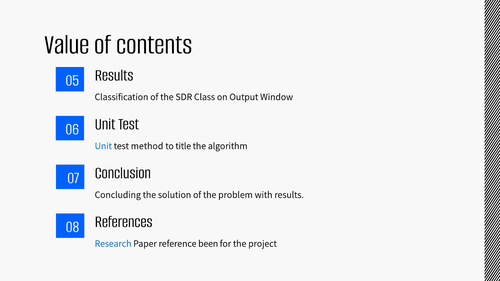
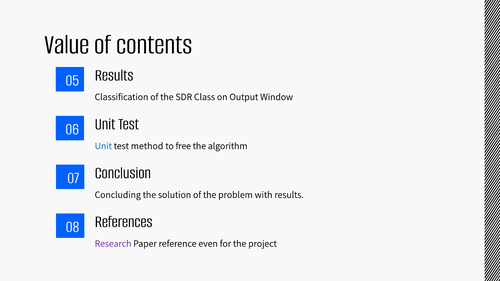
title: title -> free (183, 146)
Research colour: blue -> purple (113, 244)
been: been -> even (208, 244)
